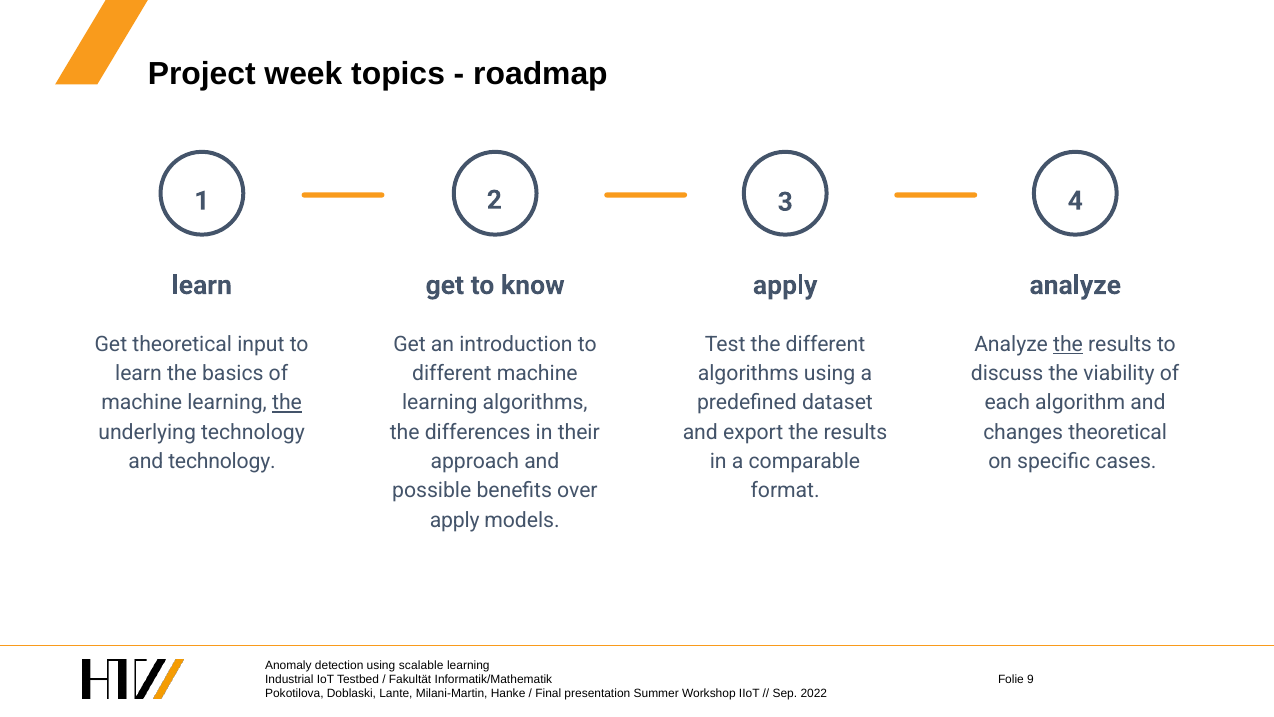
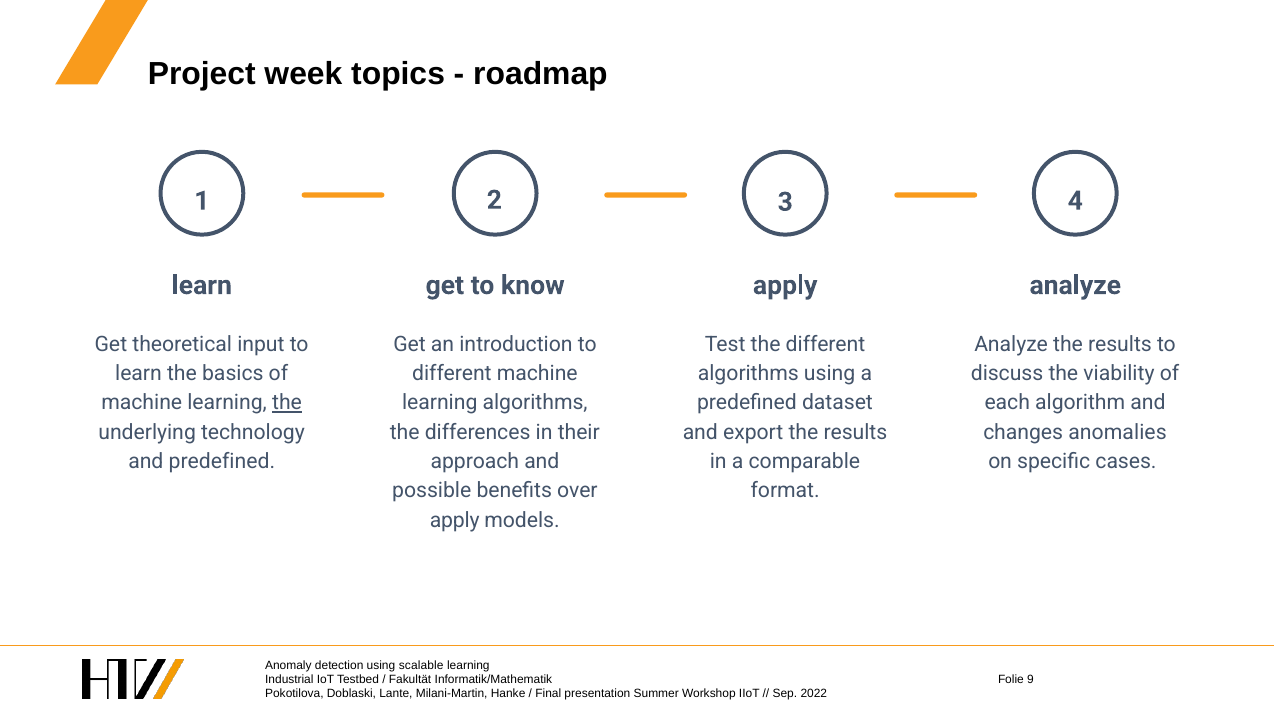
the underline: present -> none (1068, 344)
changes theoretical: theoretical -> anomalies (1118, 432)
and technology: technology -> predefined (222, 461)
